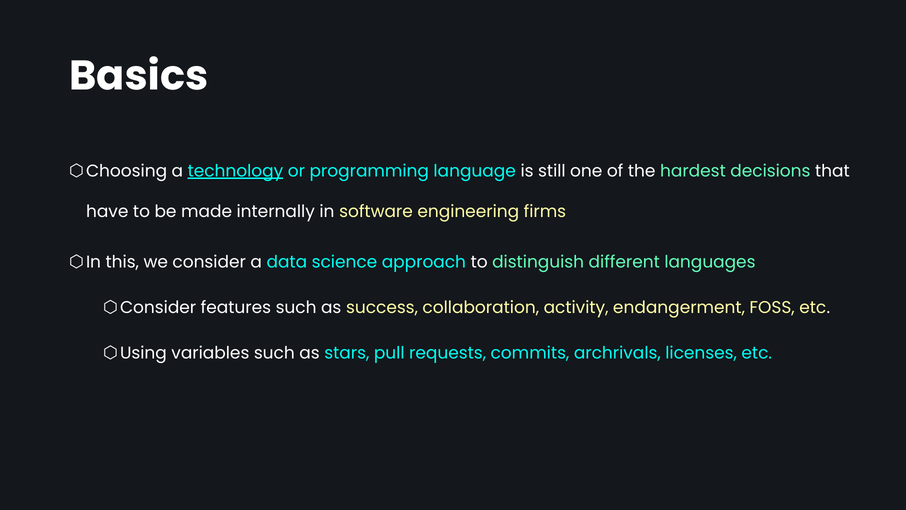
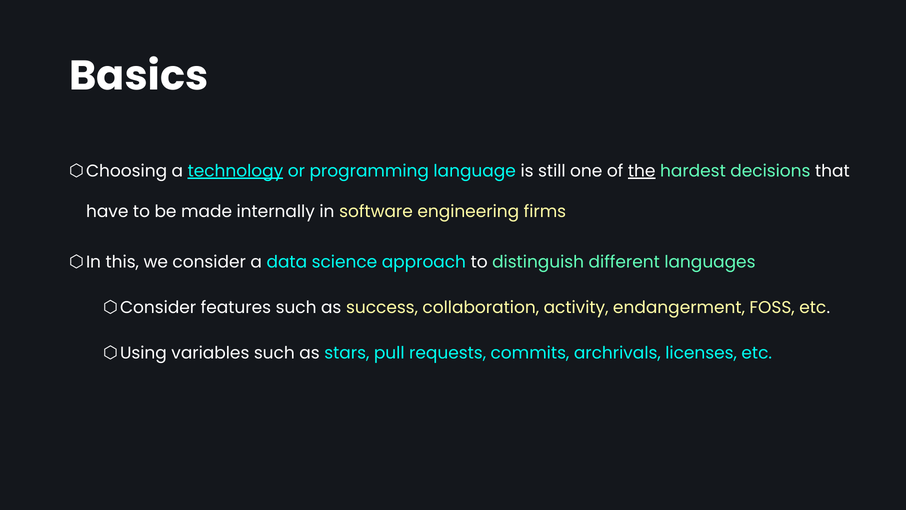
the underline: none -> present (642, 171)
